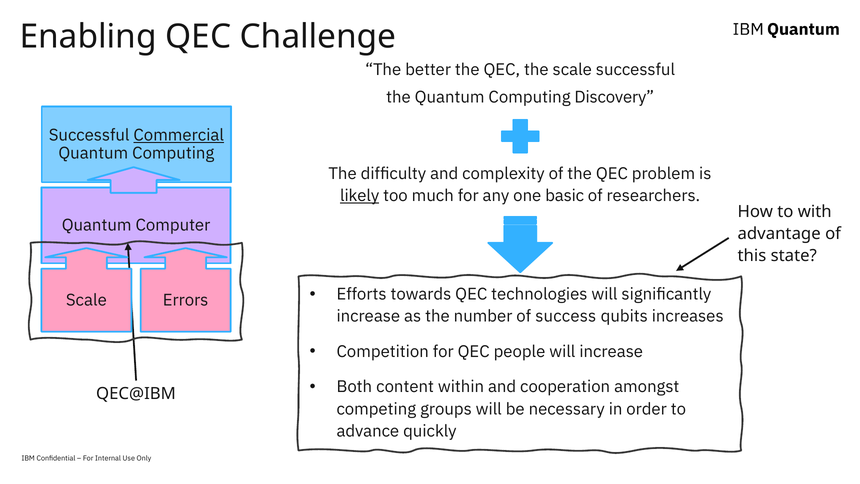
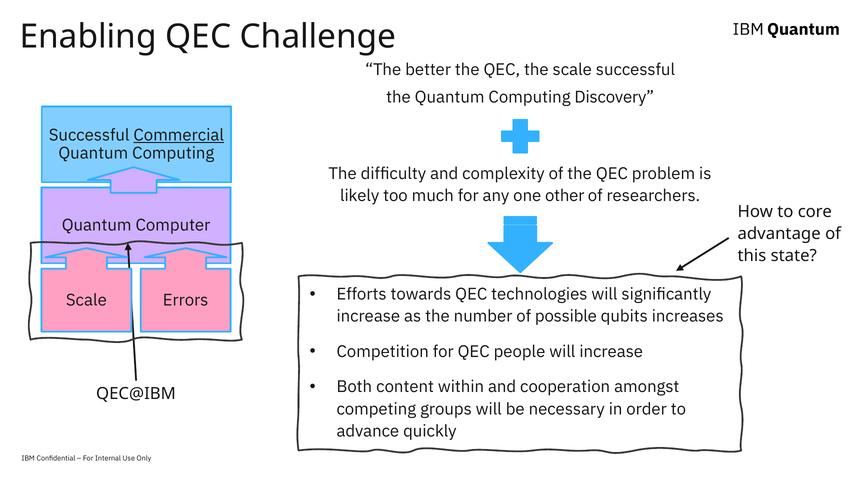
likely underline: present -> none (360, 196)
basic: basic -> other (565, 196)
with: with -> core (815, 212)
success: success -> possible (566, 316)
